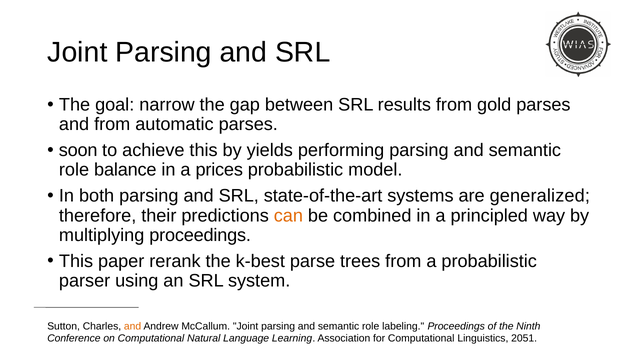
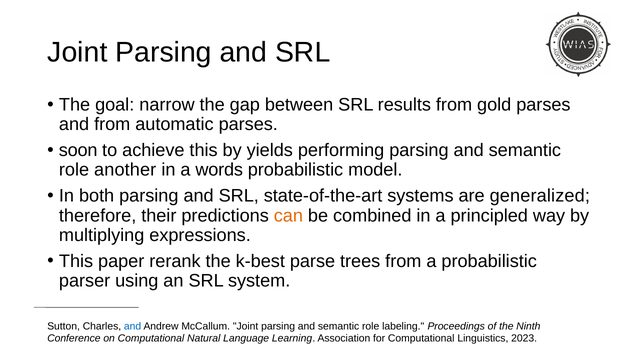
balance: balance -> another (125, 170)
prices: prices -> words (219, 170)
multiplying proceedings: proceedings -> expressions (200, 235)
and colour: orange -> blue (133, 326)
2051: 2051 -> 2023 (524, 339)
